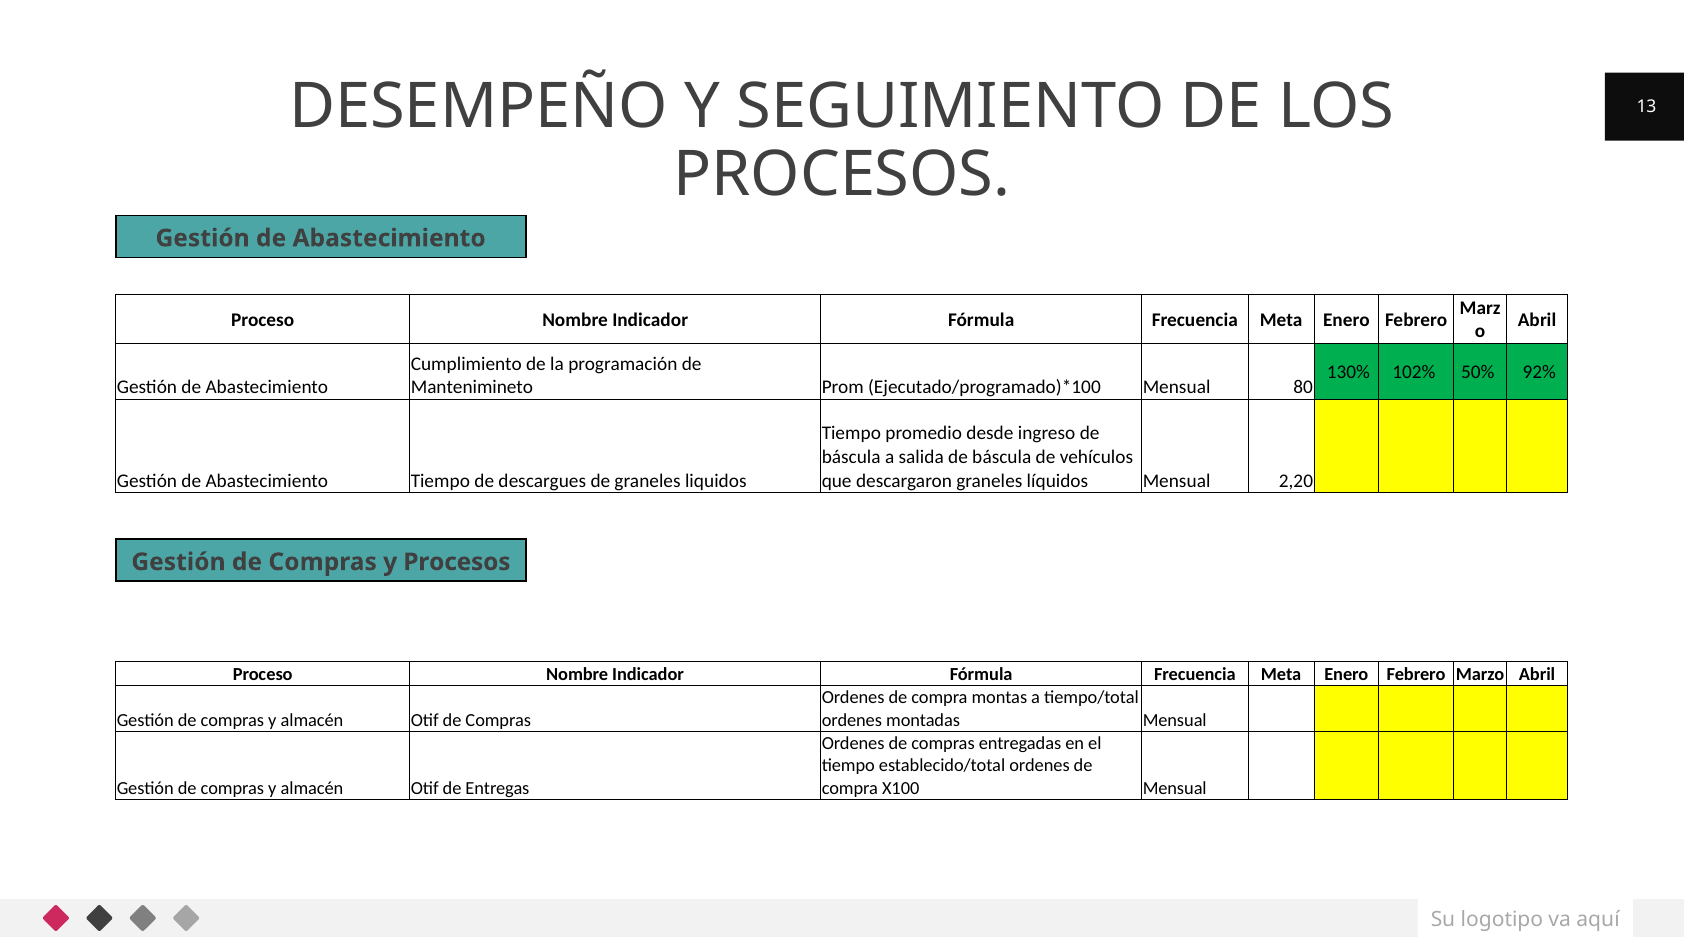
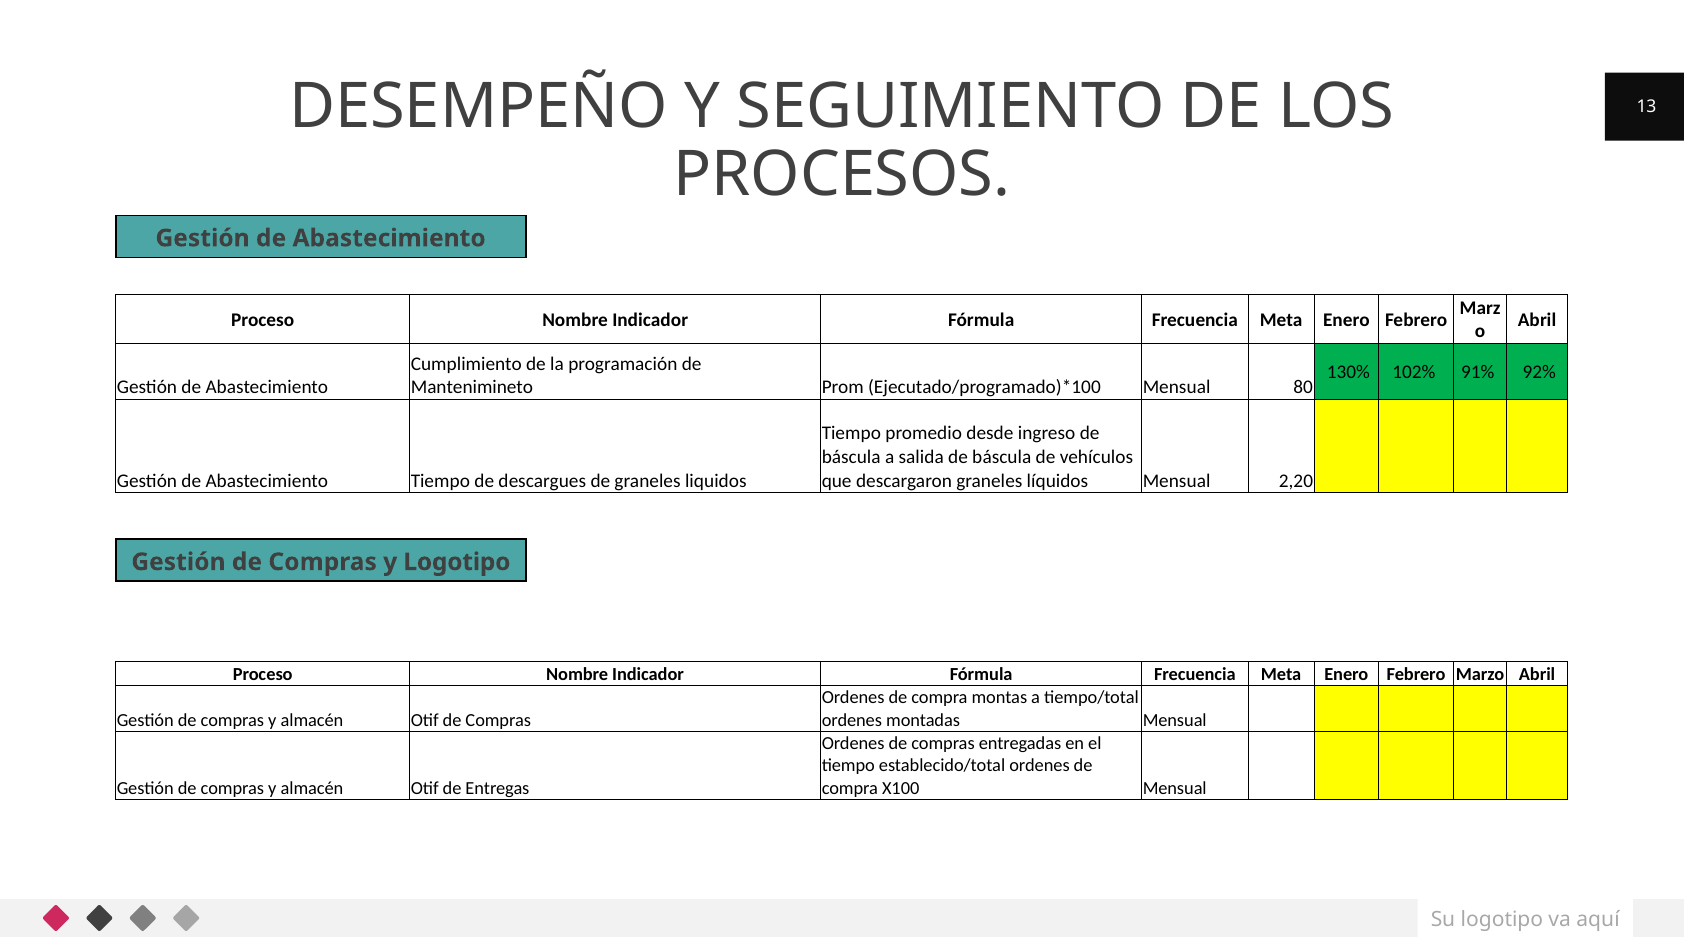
50%: 50% -> 91% (1478, 372)
y Procesos: Procesos -> Logotipo (457, 562)
